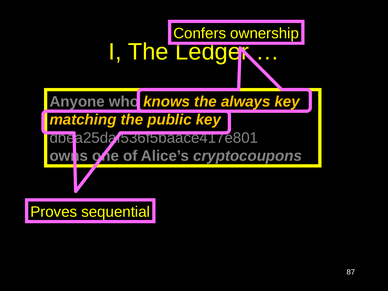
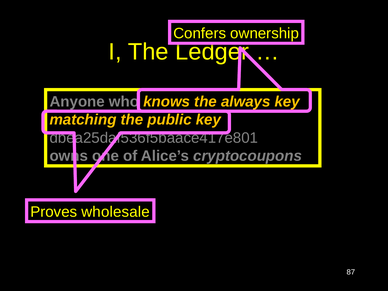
sequential: sequential -> wholesale (116, 212)
